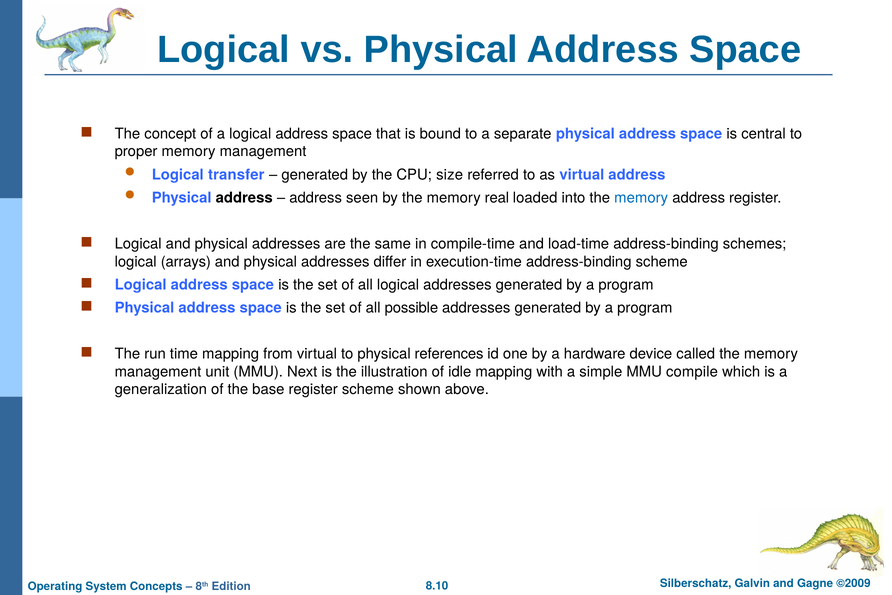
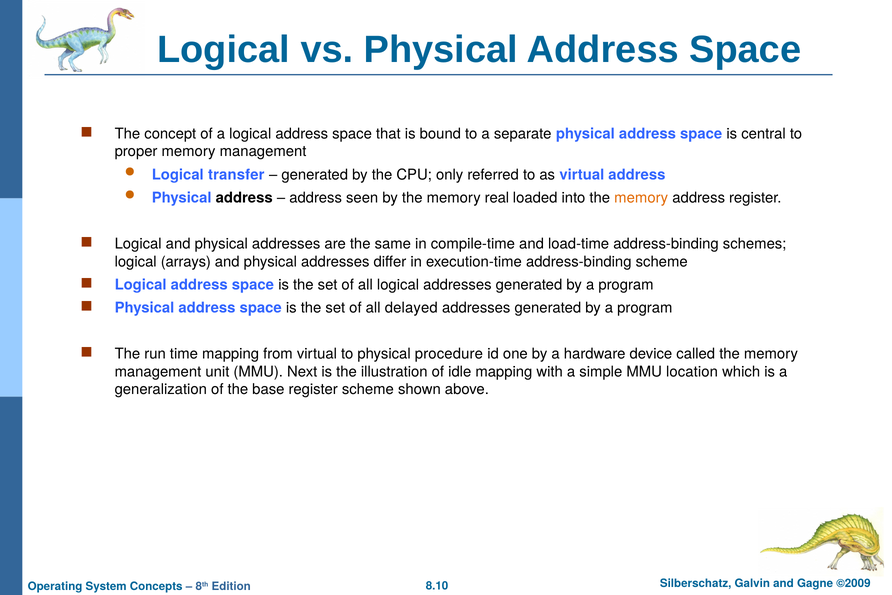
size: size -> only (450, 175)
memory colour: blue -> orange (641, 198)
possible: possible -> delayed (411, 308)
references: references -> procedure (449, 354)
compile: compile -> location (692, 371)
